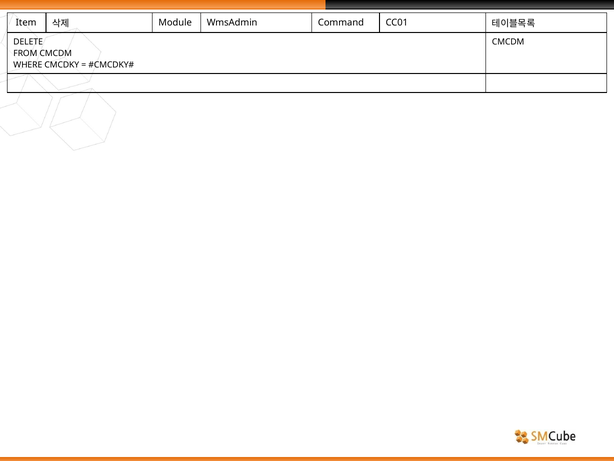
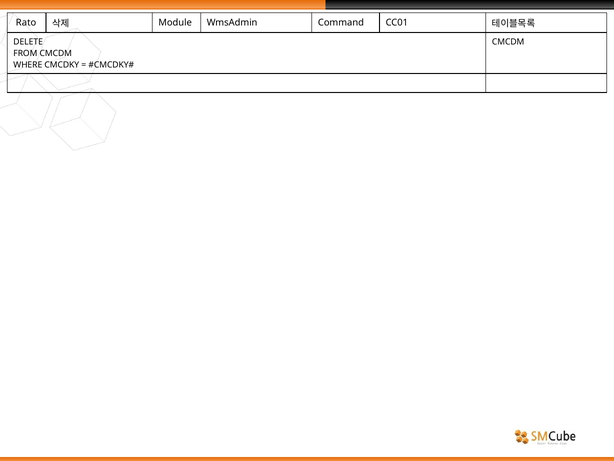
Item: Item -> Rato (26, 23)
